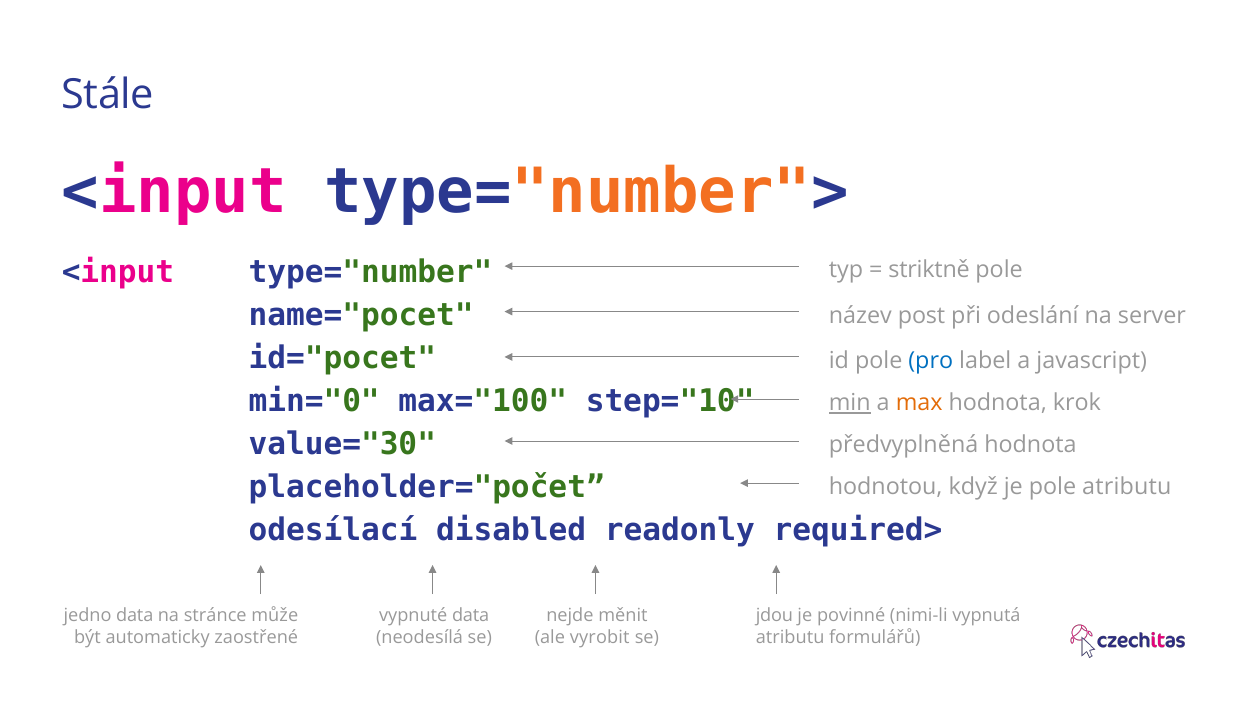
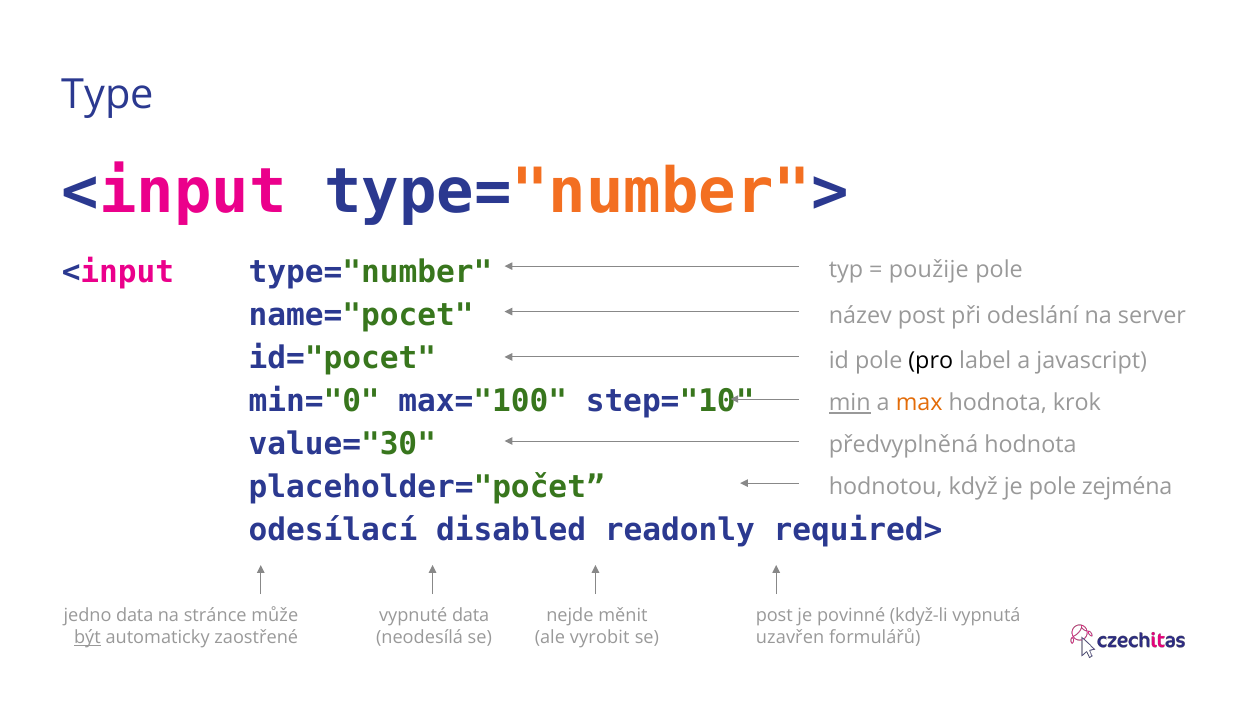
Stále: Stále -> Type (108, 95)
striktně: striktně -> použije (929, 270)
pro colour: blue -> black (931, 361)
pole atributu: atributu -> zejména (1127, 487)
jdou: jdou -> post (774, 616)
nimi-li: nimi-li -> když-li (919, 616)
být underline: none -> present (87, 637)
atributu: atributu -> uzavřen (790, 637)
